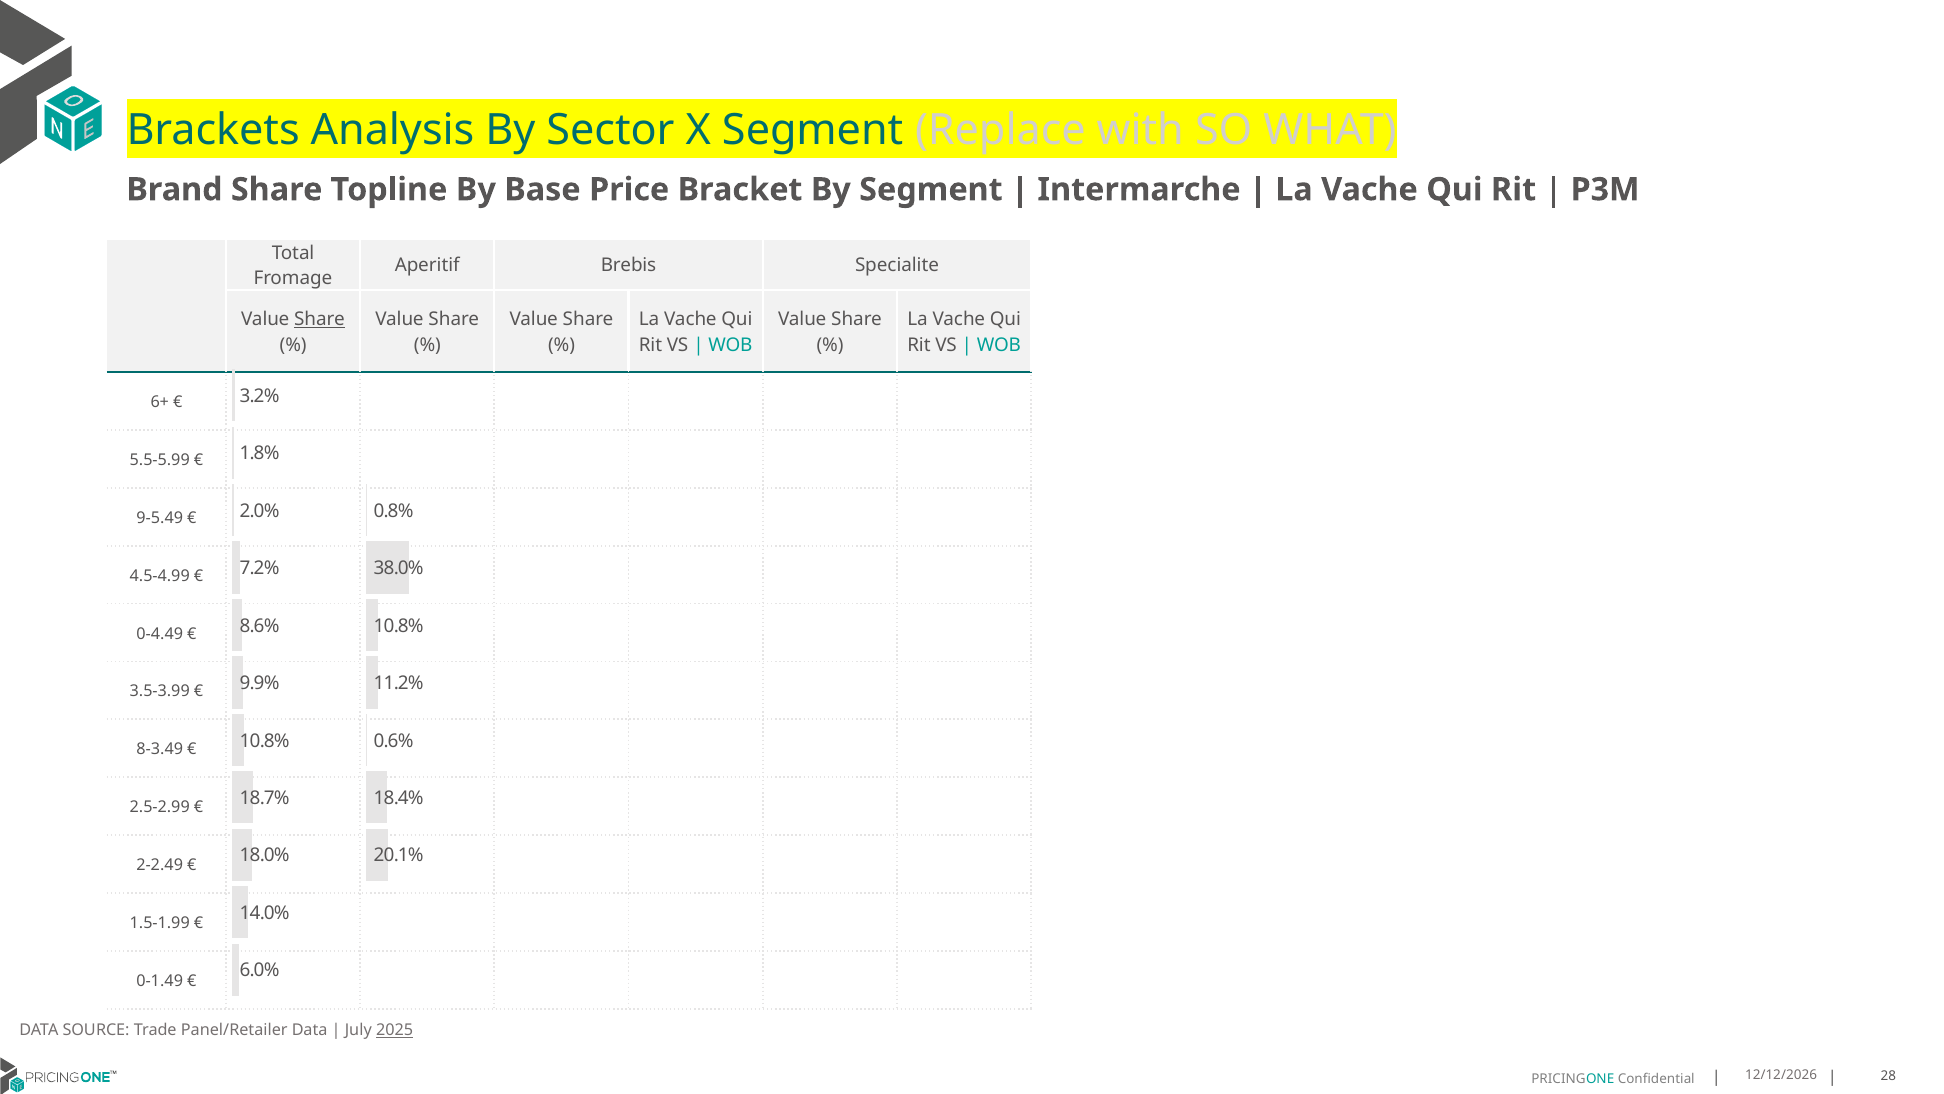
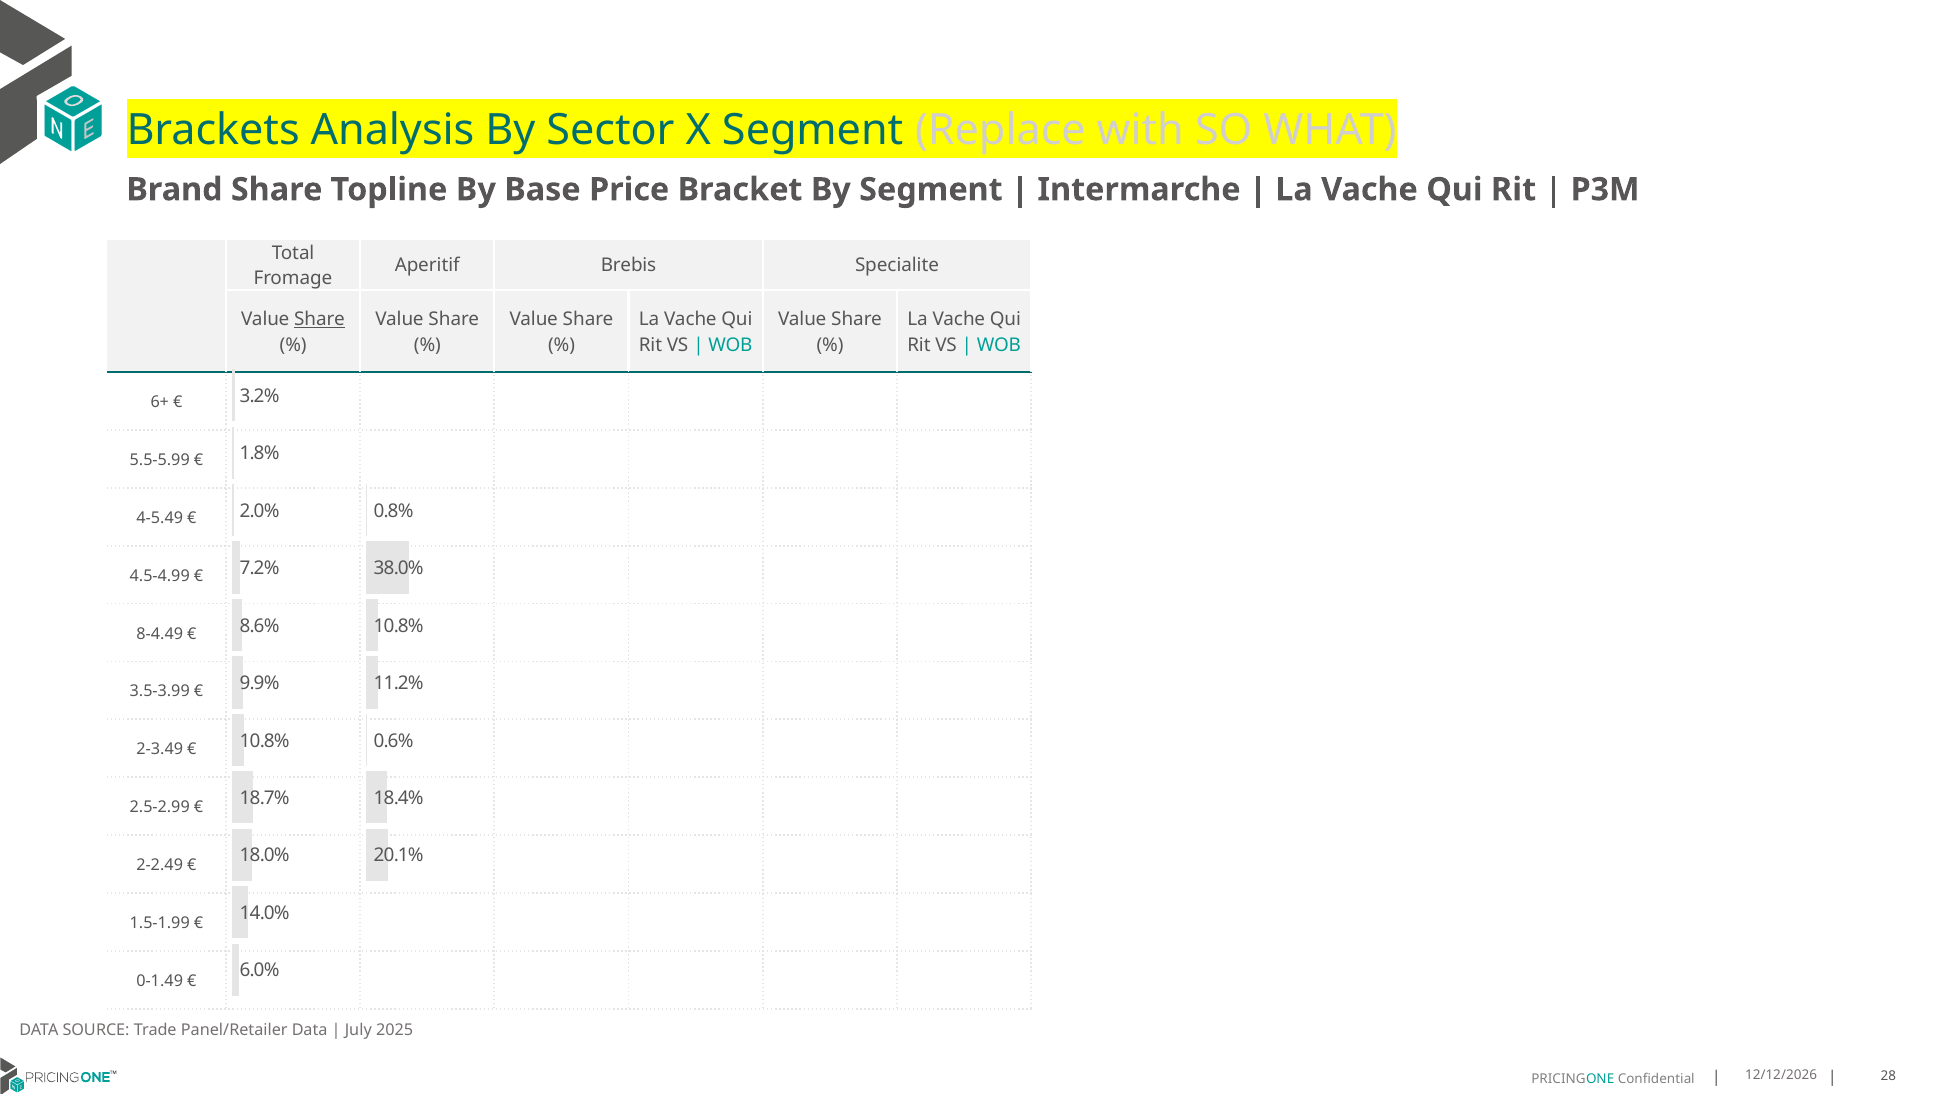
9-5.49: 9-5.49 -> 4-5.49 (160, 518)
0-4.49: 0-4.49 -> 8-4.49 (160, 633)
8-3.49: 8-3.49 -> 2-3.49 (160, 749)
2025 underline: present -> none (395, 1030)
